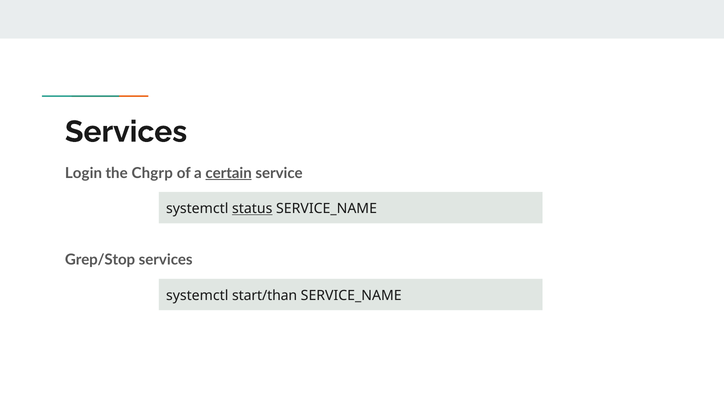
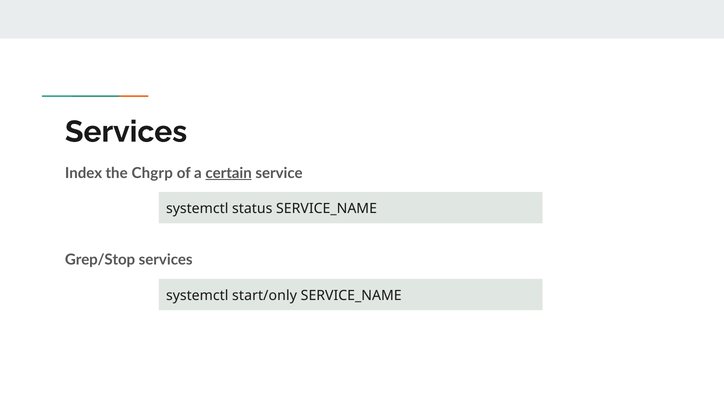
Login: Login -> Index (84, 173)
status underline: present -> none (252, 209)
start/than: start/than -> start/only (265, 296)
